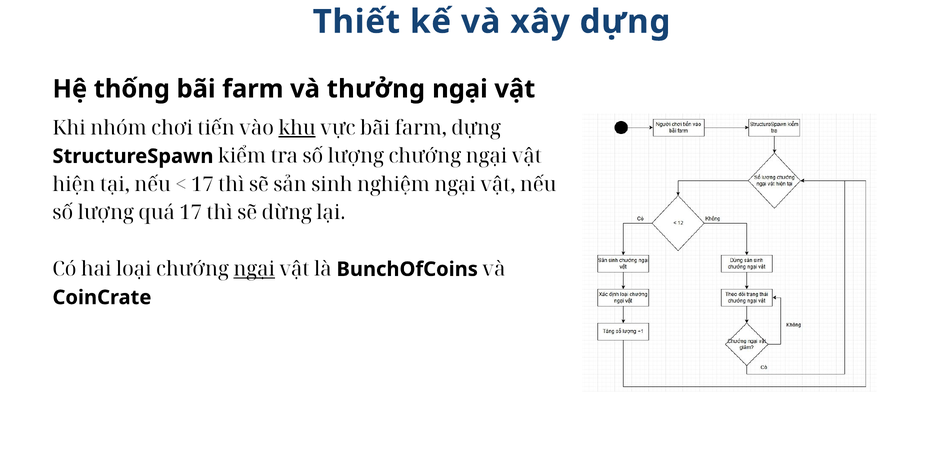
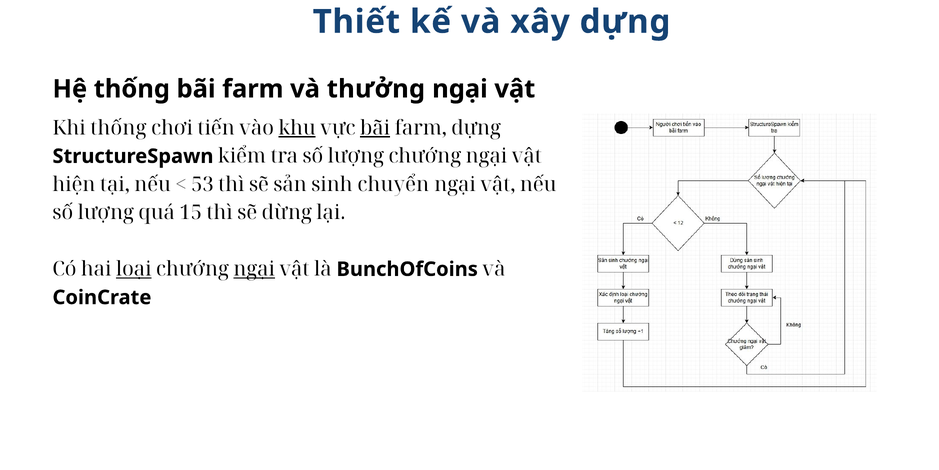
Khi nhóm: nhóm -> thống (118, 128)
bãi underline: none -> present (375, 128)
17: 17 -> 53 (202, 184)
nghiệm: nghiệm -> chuyển (393, 184)
quá 17: 17 -> 15 (191, 213)
loại underline: none -> present (134, 269)
